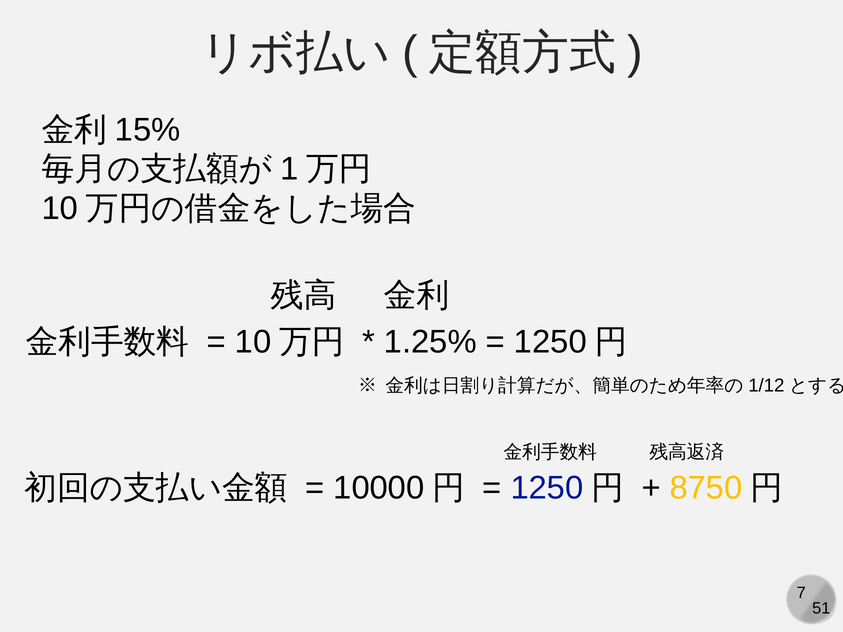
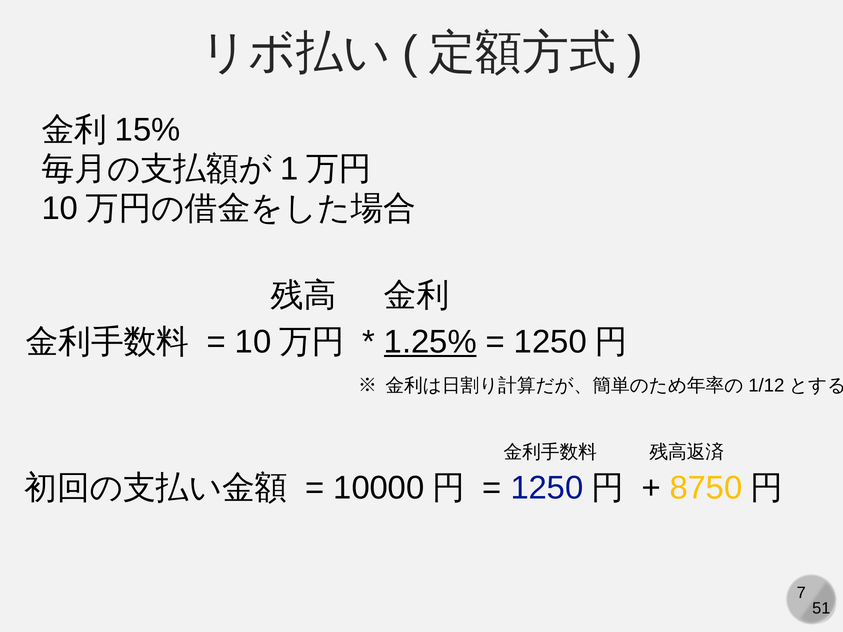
1.25% underline: none -> present (430, 342)
